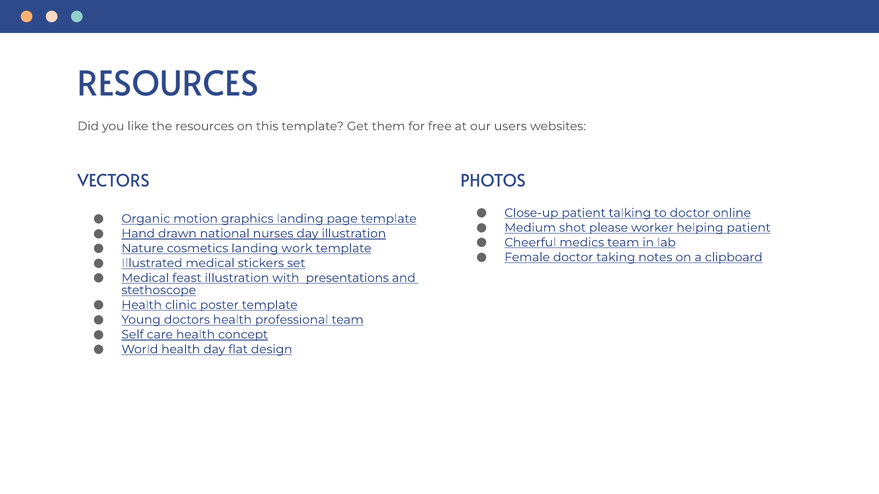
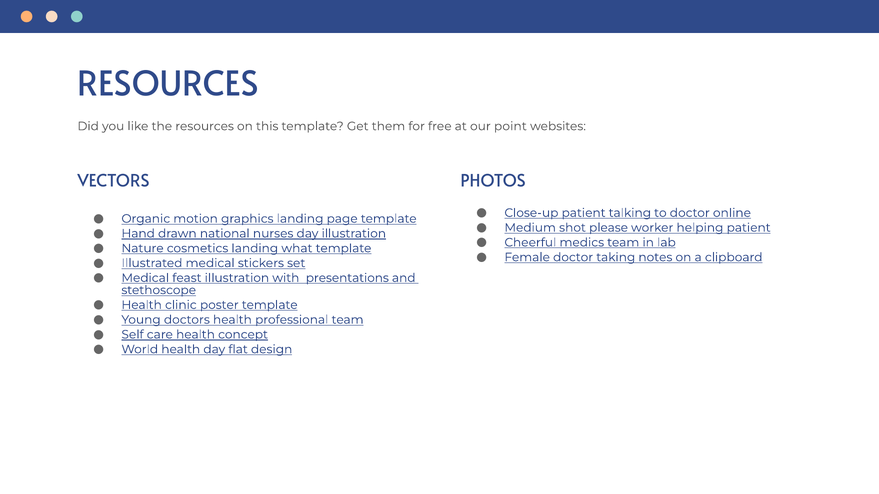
users: users -> point (510, 126)
work: work -> what (297, 249)
